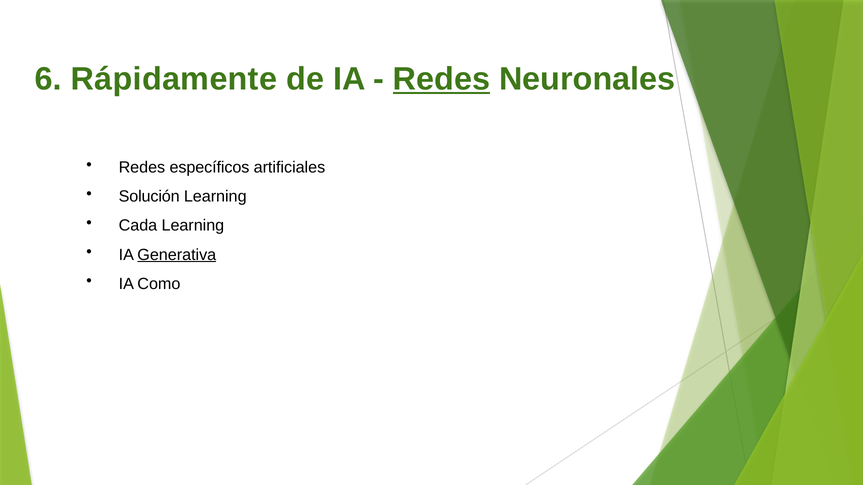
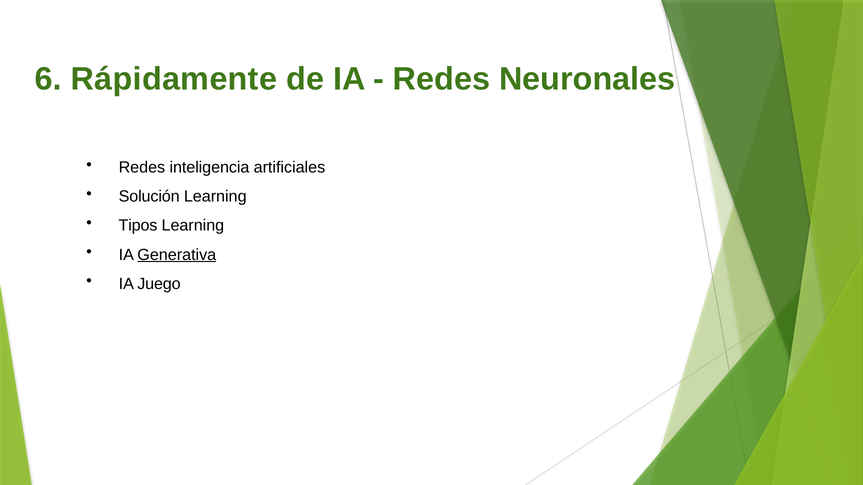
Redes underline: present -> none (441, 79)
específicos: específicos -> inteligencia (209, 168)
Cada: Cada -> Tipos (138, 226)
Como: Como -> Juego (159, 284)
